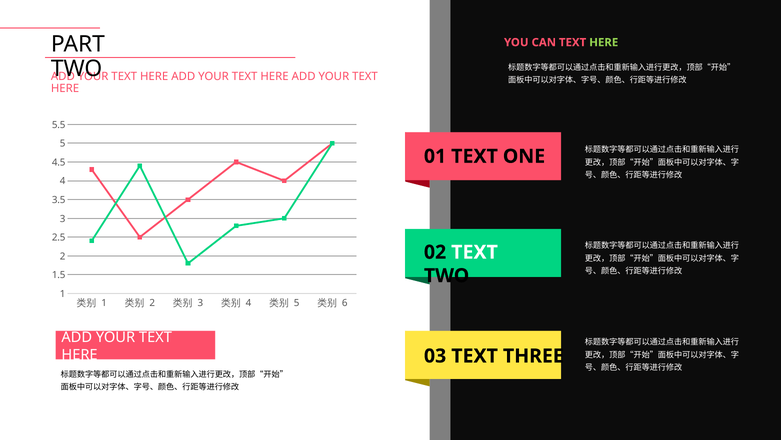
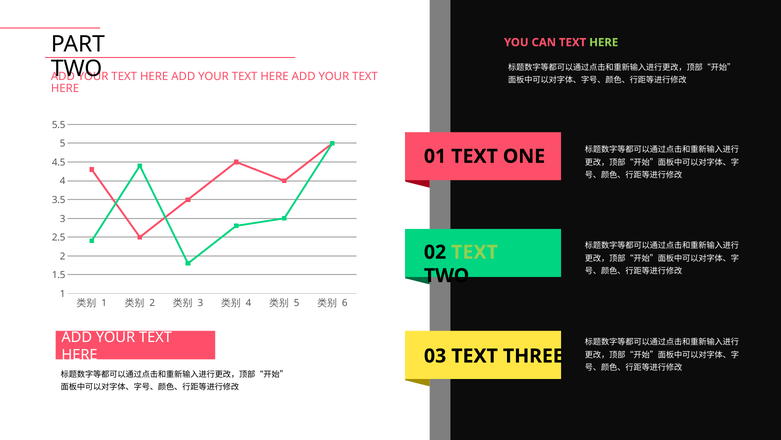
TEXT colour: white -> light green (475, 252)
